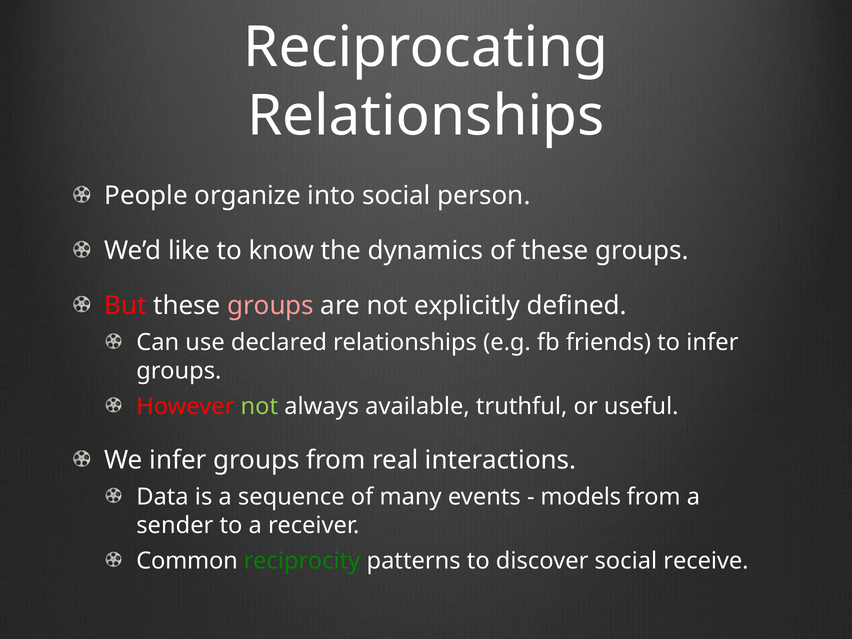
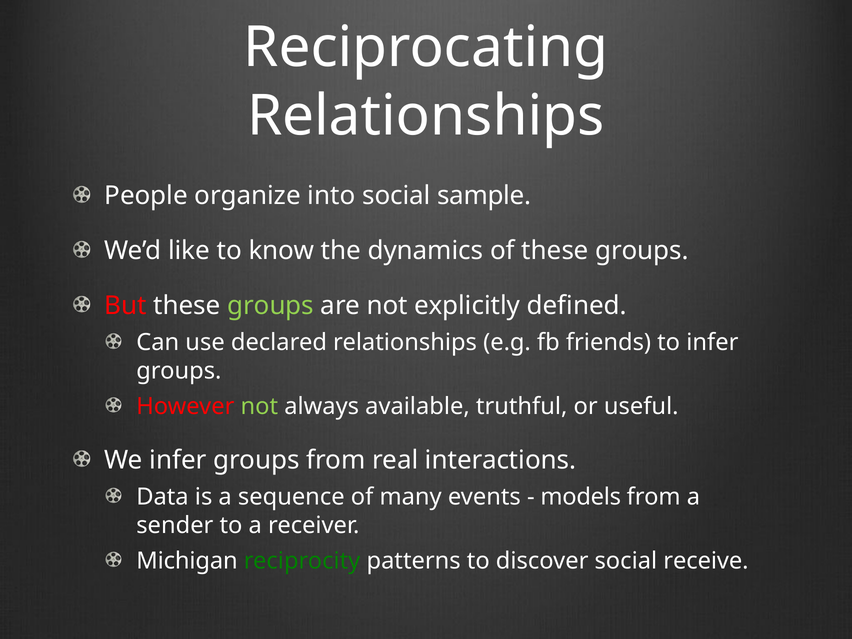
person: person -> sample (484, 196)
groups colour: pink -> light green (271, 306)
Common: Common -> Michigan (187, 561)
